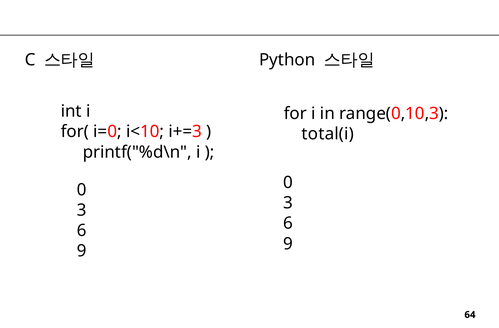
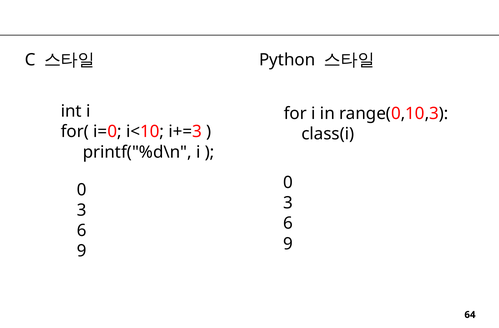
total(i: total(i -> class(i (328, 134)
